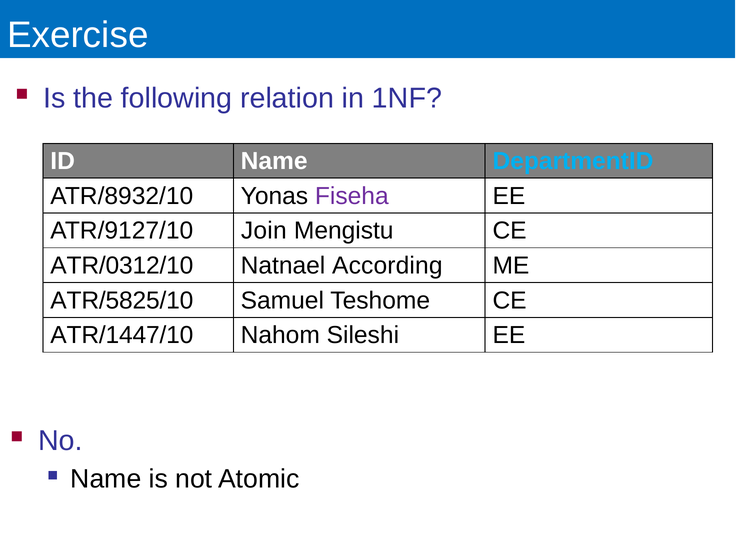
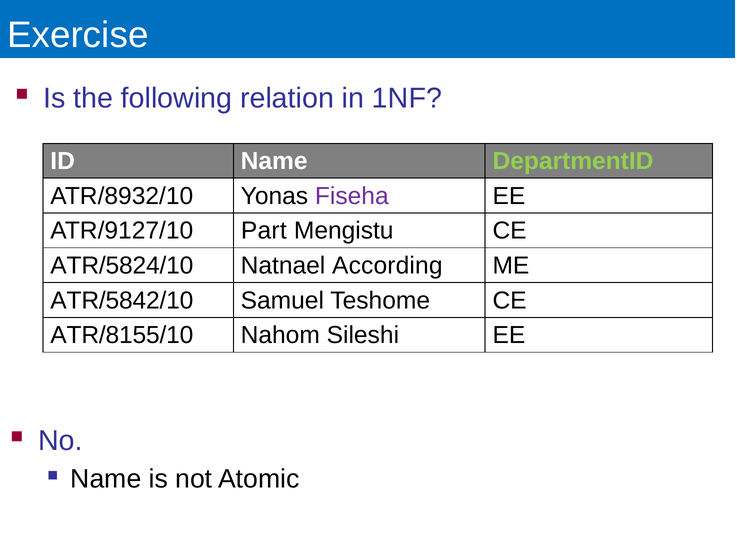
DepartmentID colour: light blue -> light green (573, 161)
Join: Join -> Part (264, 231)
ATR/0312/10: ATR/0312/10 -> ATR/5824/10 (122, 265)
ATR/5825/10: ATR/5825/10 -> ATR/5842/10 (122, 300)
ATR/1447/10: ATR/1447/10 -> ATR/8155/10 (122, 335)
